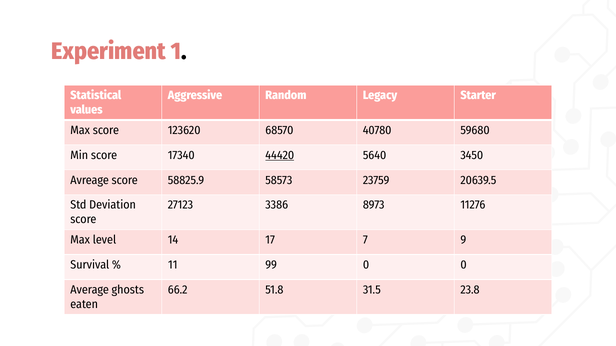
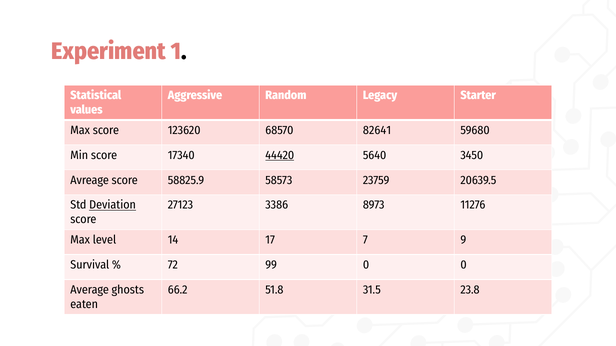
40780: 40780 -> 82641 (377, 130)
Deviation underline: none -> present (113, 205)
11: 11 -> 72 (173, 265)
